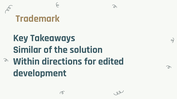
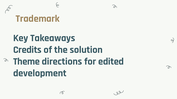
Similar: Similar -> Credits (27, 50)
Within: Within -> Theme (26, 62)
